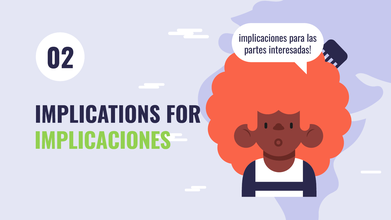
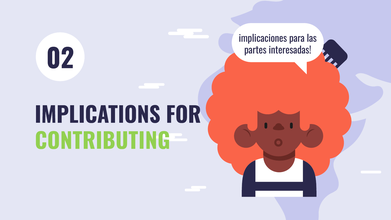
IMPLICACIONES: IMPLICACIONES -> CONTRIBUTING (102, 142)
